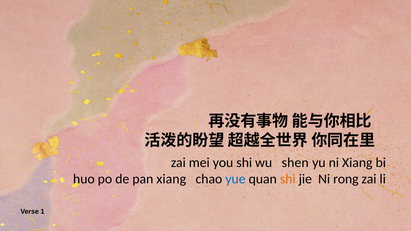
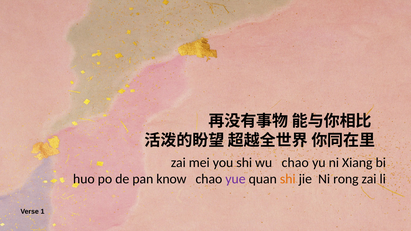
wu shen: shen -> chao (295, 163)
pan xiang: xiang -> know (171, 179)
yue colour: blue -> purple (235, 179)
